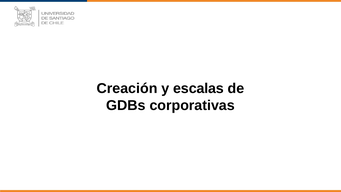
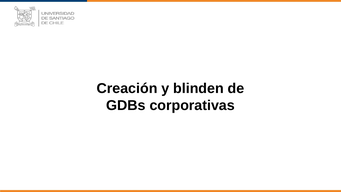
escalas: escalas -> blinden (198, 88)
